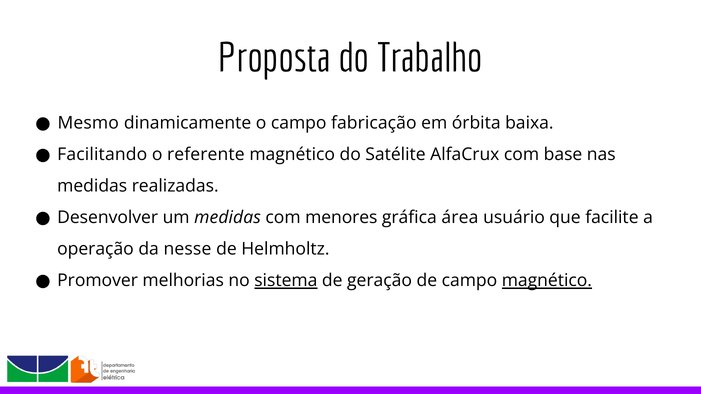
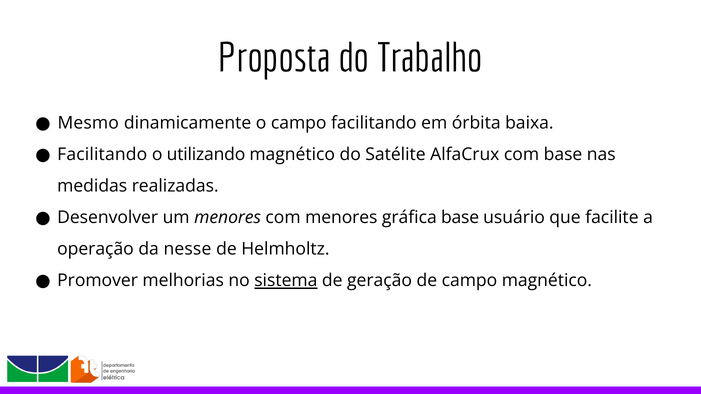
campo fabricação: fabricação -> facilitando (374, 123)
referente: referente -> utilizando (206, 155)
um medidas: medidas -> menores (228, 218)
gráfica área: área -> base (460, 218)
magnético underline: present -> none (547, 281)
